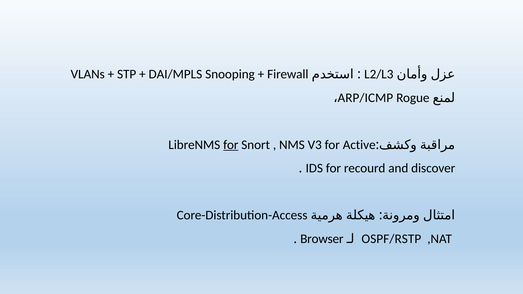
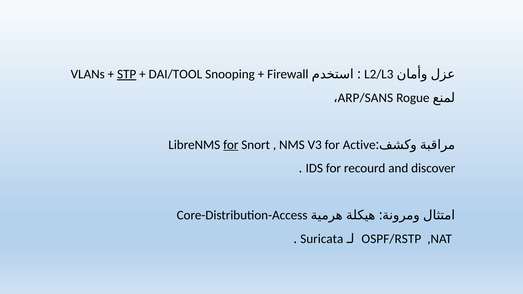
STP underline: none -> present (127, 74)
DAI/MPLS: DAI/MPLS -> DAI/TOOL (175, 74)
ARP/ICMP: ARP/ICMP -> ARP/SANS (365, 98)
Browser: Browser -> Suricata (322, 239)
